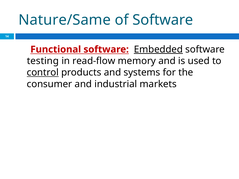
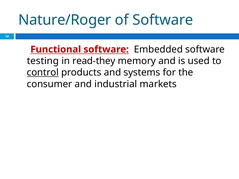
Nature/Same: Nature/Same -> Nature/Roger (65, 20)
Embedded underline: present -> none (158, 49)
read-flow: read-flow -> read-they (94, 61)
